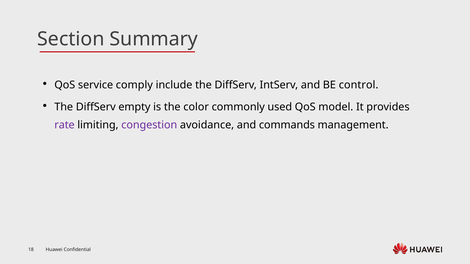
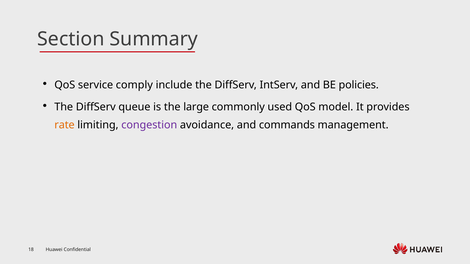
control: control -> policies (359, 85)
empty: empty -> queue (134, 107)
color: color -> large (196, 107)
rate colour: purple -> orange (65, 125)
